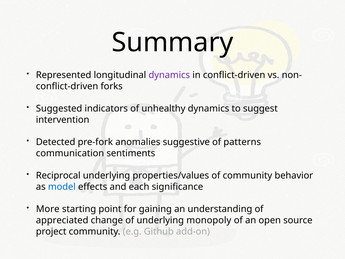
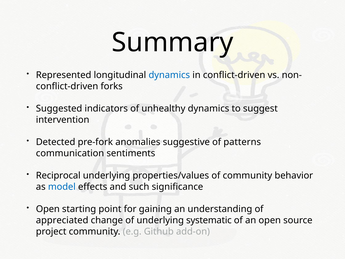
dynamics colour: purple -> blue (169, 75)
each: each -> such (139, 187)
More: More -> Open (48, 209)
monopoly: monopoly -> systematic (209, 220)
